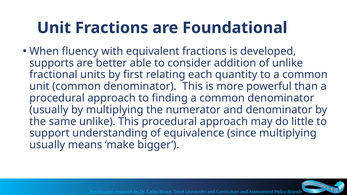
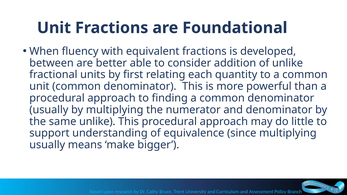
supports: supports -> between (52, 63)
